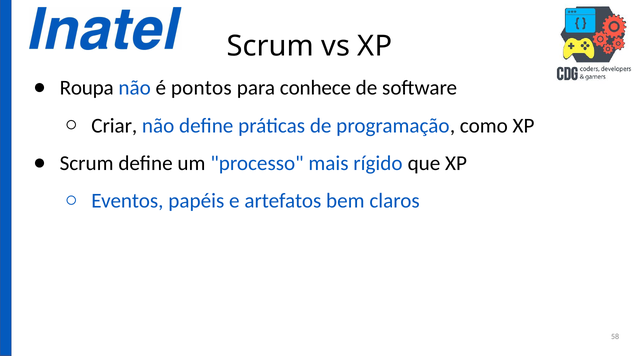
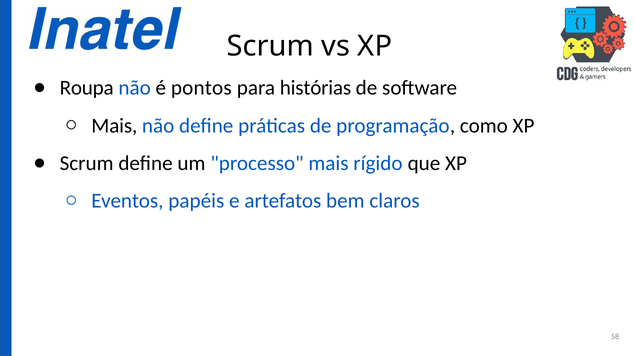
conhece: conhece -> histórias (315, 88)
Criar: Criar -> Mais (114, 126)
